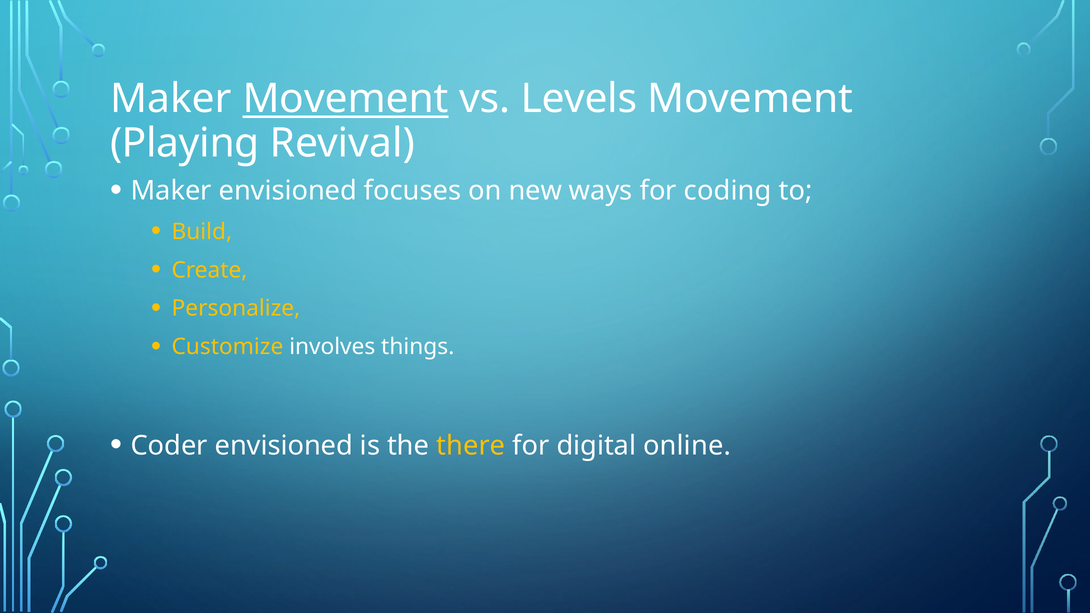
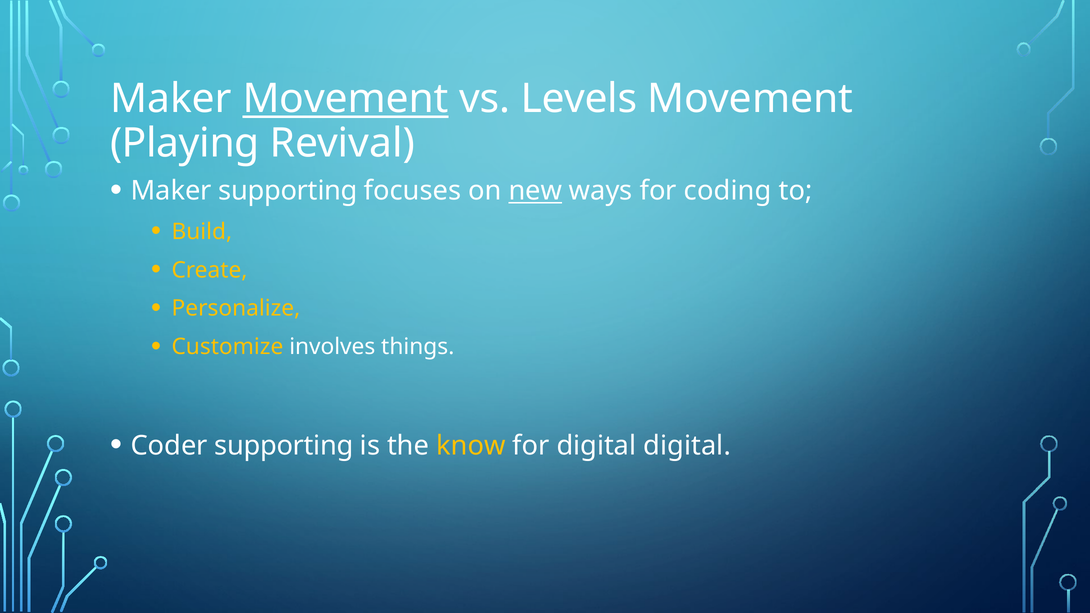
Maker envisioned: envisioned -> supporting (288, 191)
new underline: none -> present (535, 191)
Coder envisioned: envisioned -> supporting (284, 446)
there: there -> know (471, 446)
digital online: online -> digital (687, 446)
